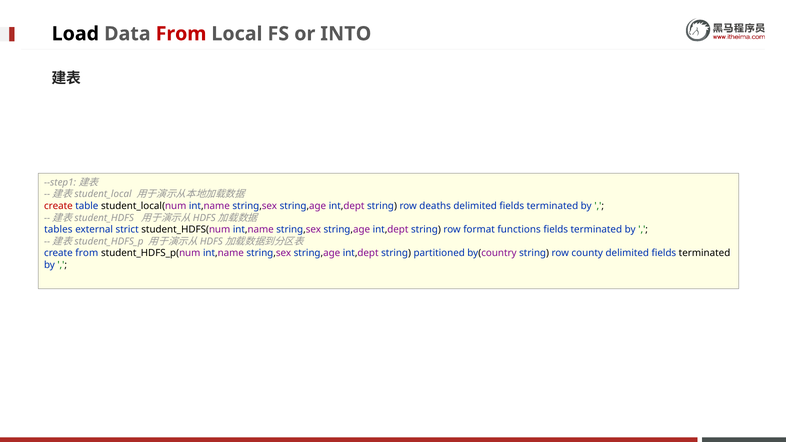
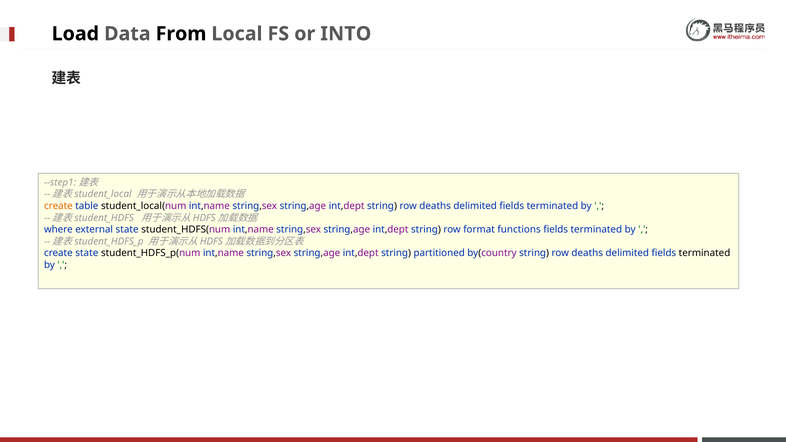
From colour: red -> black (181, 34)
create colour: red -> orange (58, 206)
tables: tables -> where (58, 230)
external strict: strict -> state (127, 230)
create from: from -> state (87, 253)
by(country string row county: county -> deaths (587, 253)
